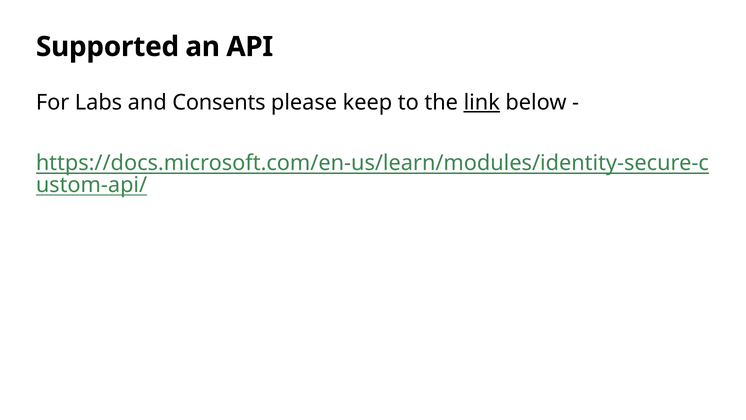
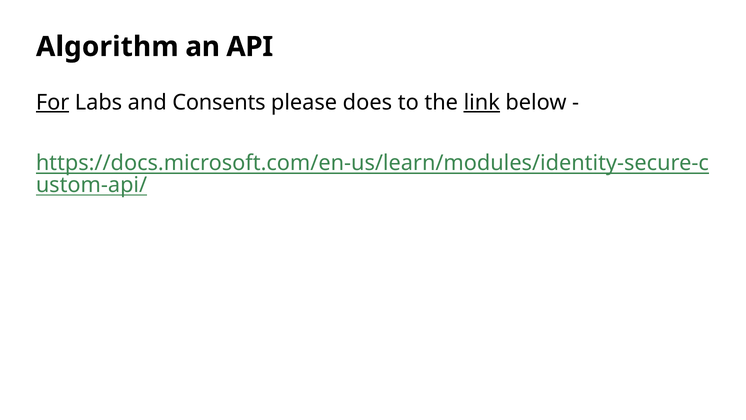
Supported: Supported -> Algorithm (107, 47)
For underline: none -> present (53, 102)
keep: keep -> does (367, 102)
